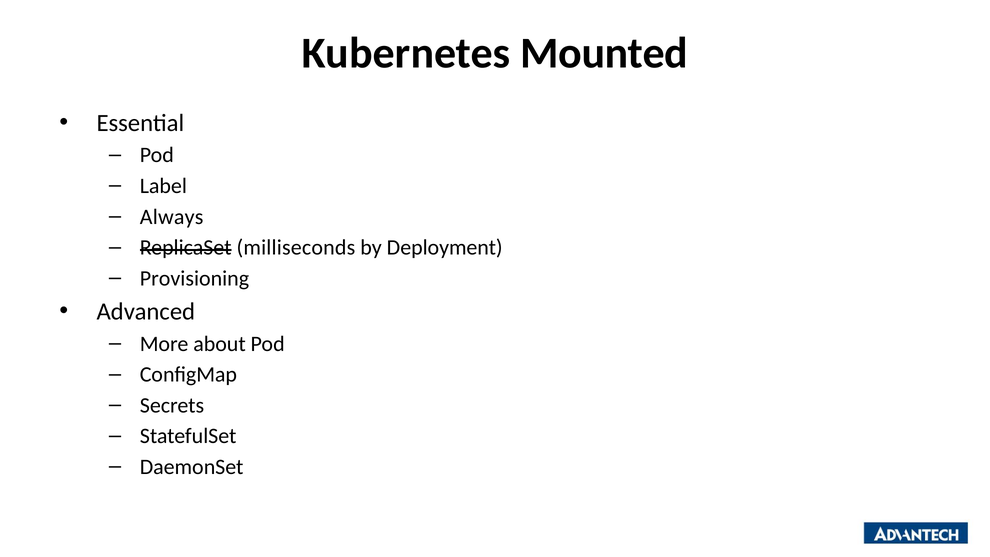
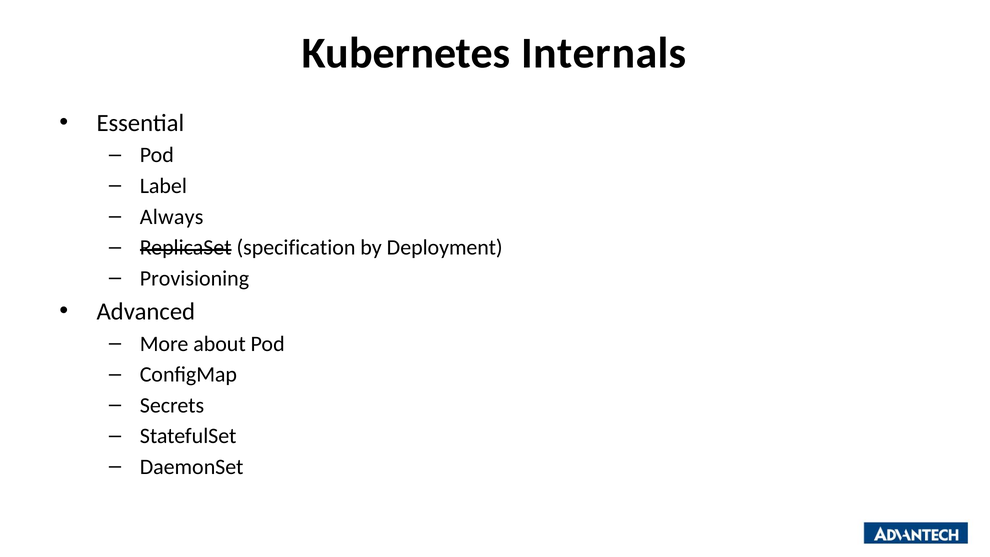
Mounted: Mounted -> Internals (604, 53)
milliseconds: milliseconds -> specification (296, 247)
